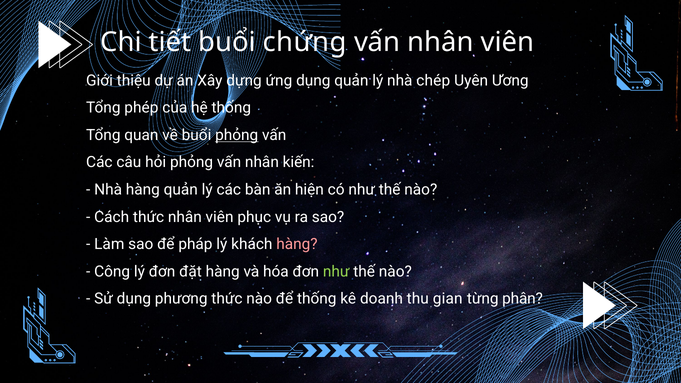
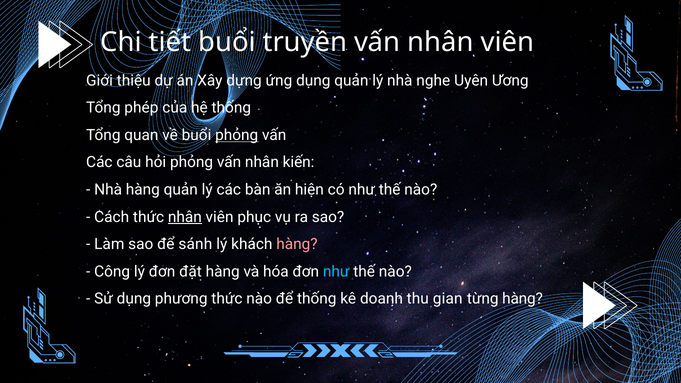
chứng: chứng -> truyền (305, 42)
chép: chép -> nghe (433, 81)
nhân underline: none -> present (185, 217)
pháp: pháp -> sánh (195, 244)
như colour: light green -> light blue (336, 272)
từng phân: phân -> hàng (523, 299)
